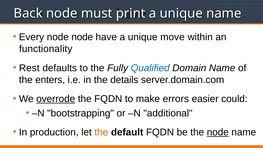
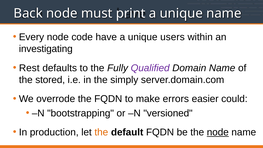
node node: node -> code (82, 37)
move: move -> users (172, 37)
functionality: functionality -> investigating (46, 49)
Qualified colour: blue -> purple (150, 68)
enters: enters -> stored (50, 80)
details: details -> simply (124, 80)
overrode underline: present -> none (56, 99)
additional: additional -> versioned (168, 113)
